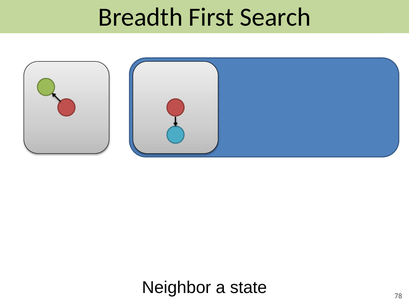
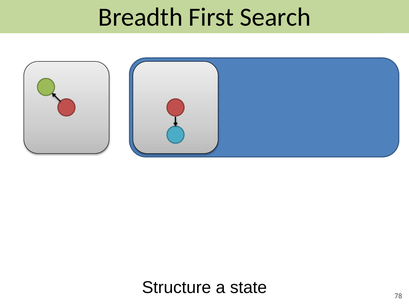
Neighbor: Neighbor -> Structure (177, 287)
